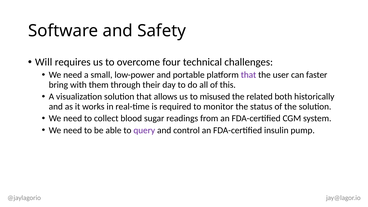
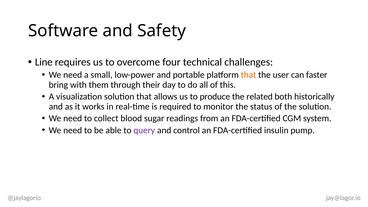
Will: Will -> Line (44, 62)
that colour: purple -> orange (249, 75)
misused: misused -> produce (215, 97)
